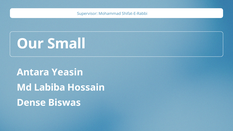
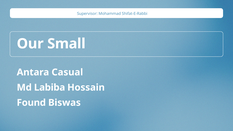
Yeasin: Yeasin -> Casual (67, 72)
Dense: Dense -> Found (31, 103)
